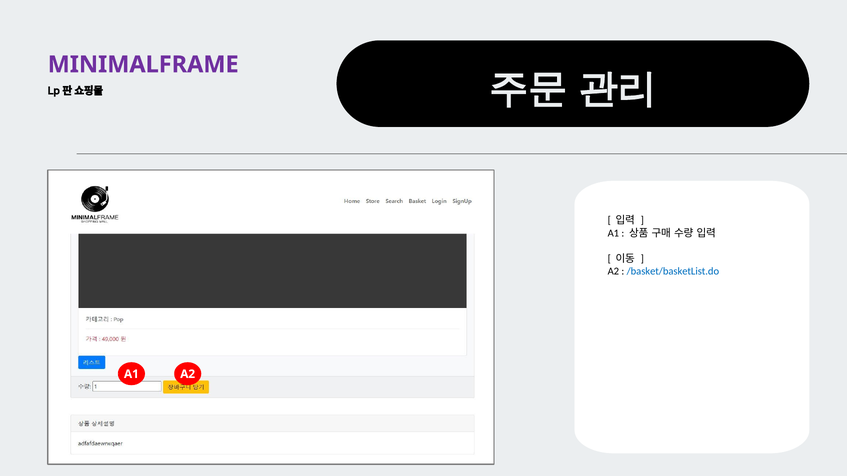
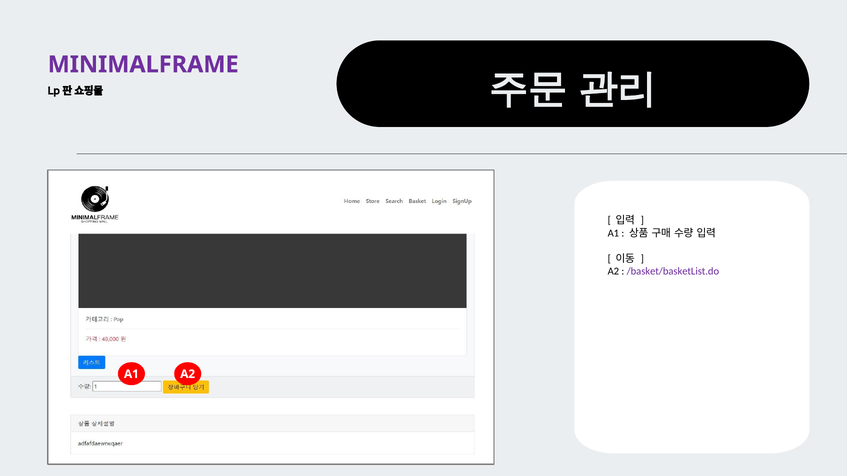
/basket/basketList.do colour: blue -> purple (673, 272)
